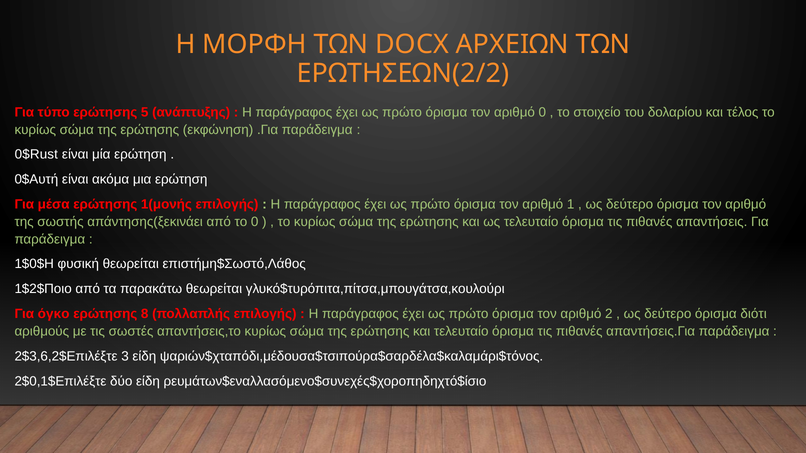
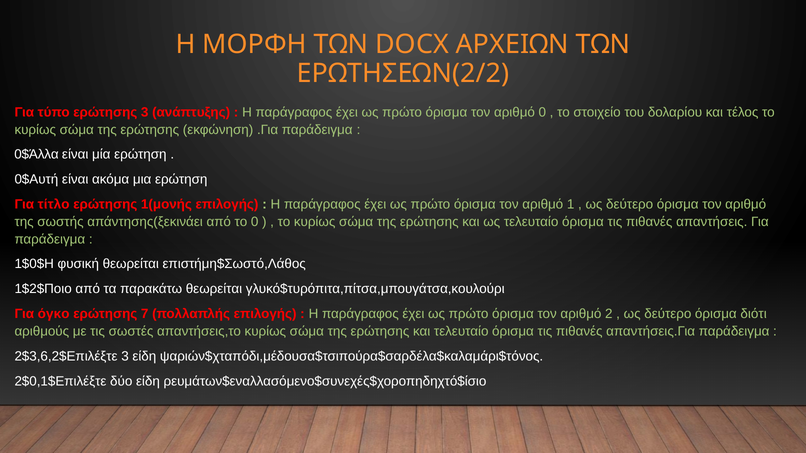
ερώτησης 5: 5 -> 3 (145, 112)
0$Rust: 0$Rust -> 0$Άλλα (36, 155)
μέσα: μέσα -> τίτλο (54, 205)
8: 8 -> 7 (145, 314)
